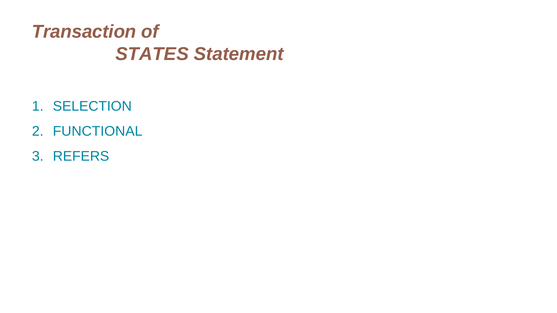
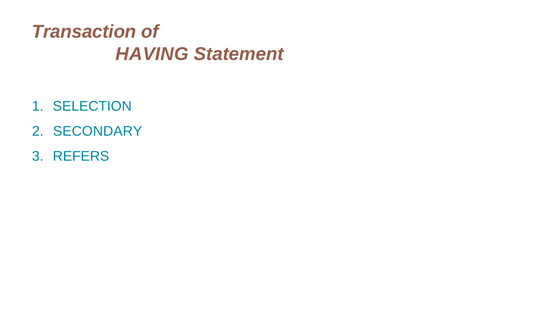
STATES: STATES -> HAVING (152, 54)
FUNCTIONAL: FUNCTIONAL -> SECONDARY (98, 131)
